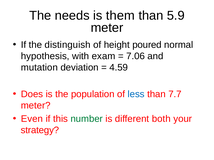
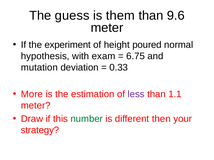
needs: needs -> guess (72, 16)
5.9: 5.9 -> 9.6 (176, 16)
distinguish: distinguish -> experiment (68, 45)
7.06: 7.06 -> 6.75 (136, 56)
4.59: 4.59 -> 0.33 (119, 68)
Does: Does -> More (32, 94)
population: population -> estimation (93, 94)
less colour: blue -> purple (136, 94)
7.7: 7.7 -> 1.1 (175, 94)
Even: Even -> Draw (32, 119)
both: both -> then (161, 119)
